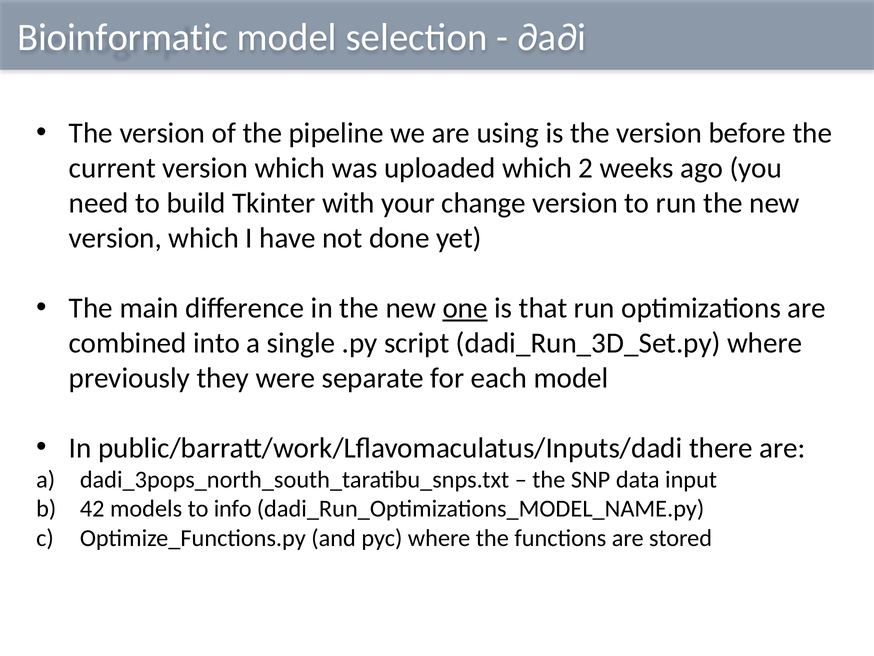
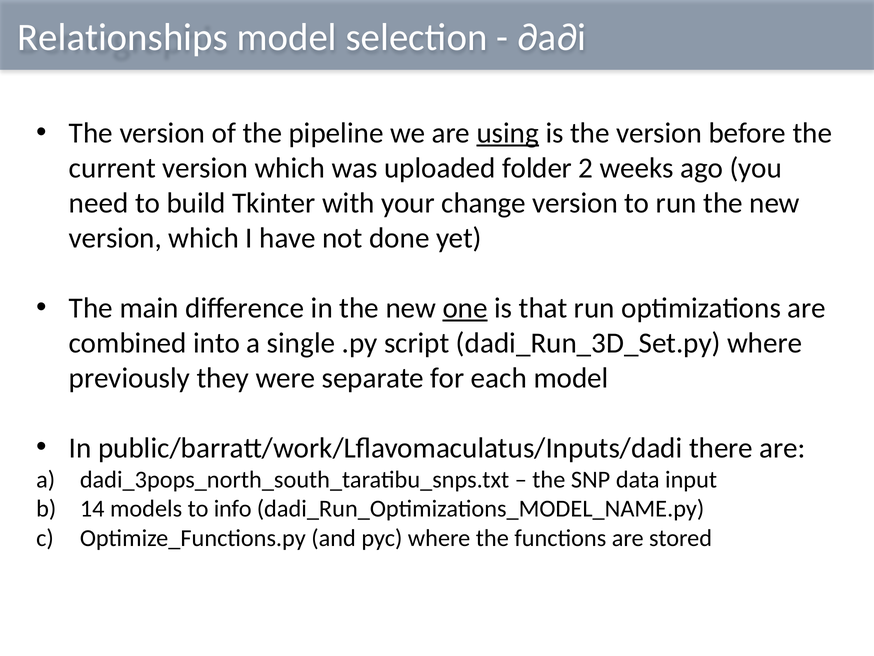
Bioinformatic: Bioinformatic -> Relationships (123, 38)
using underline: none -> present (508, 133)
uploaded which: which -> folder (537, 168)
42: 42 -> 14 (92, 508)
